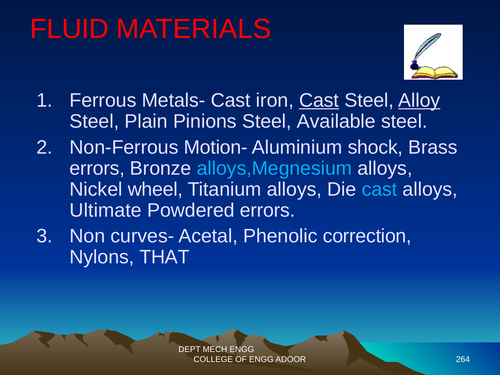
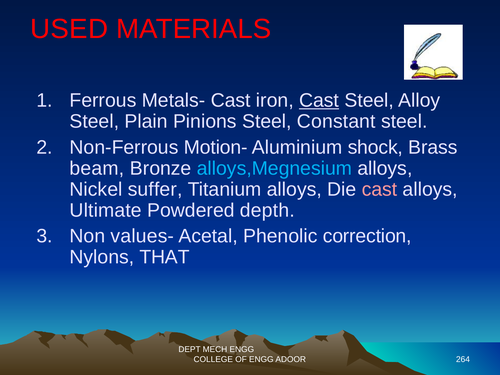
FLUID: FLUID -> USED (69, 29)
Alloy underline: present -> none (419, 100)
Available: Available -> Constant (336, 121)
errors: errors -> beam (97, 168)
wheel: wheel -> suffer (155, 189)
cast colour: light blue -> pink (379, 189)
Powdered errors: errors -> depth (267, 210)
curves-: curves- -> values- (142, 236)
